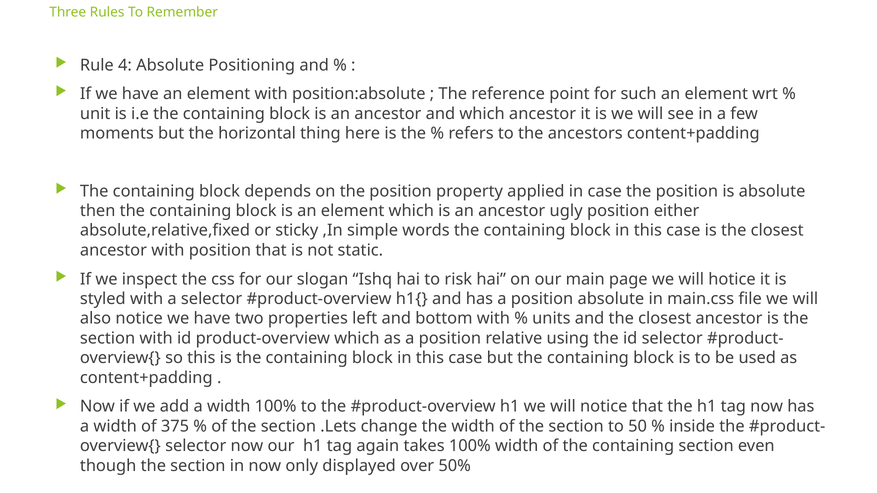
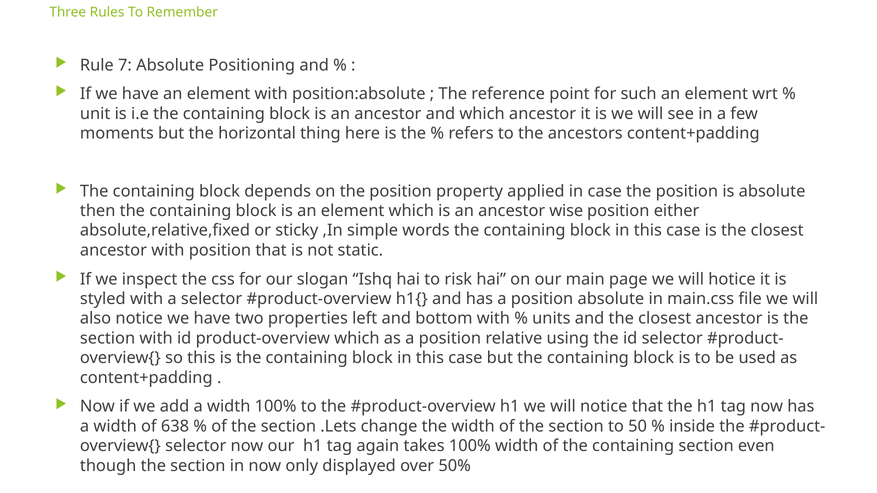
4: 4 -> 7 (125, 65)
ugly: ugly -> wise (566, 211)
375: 375 -> 638 (175, 427)
